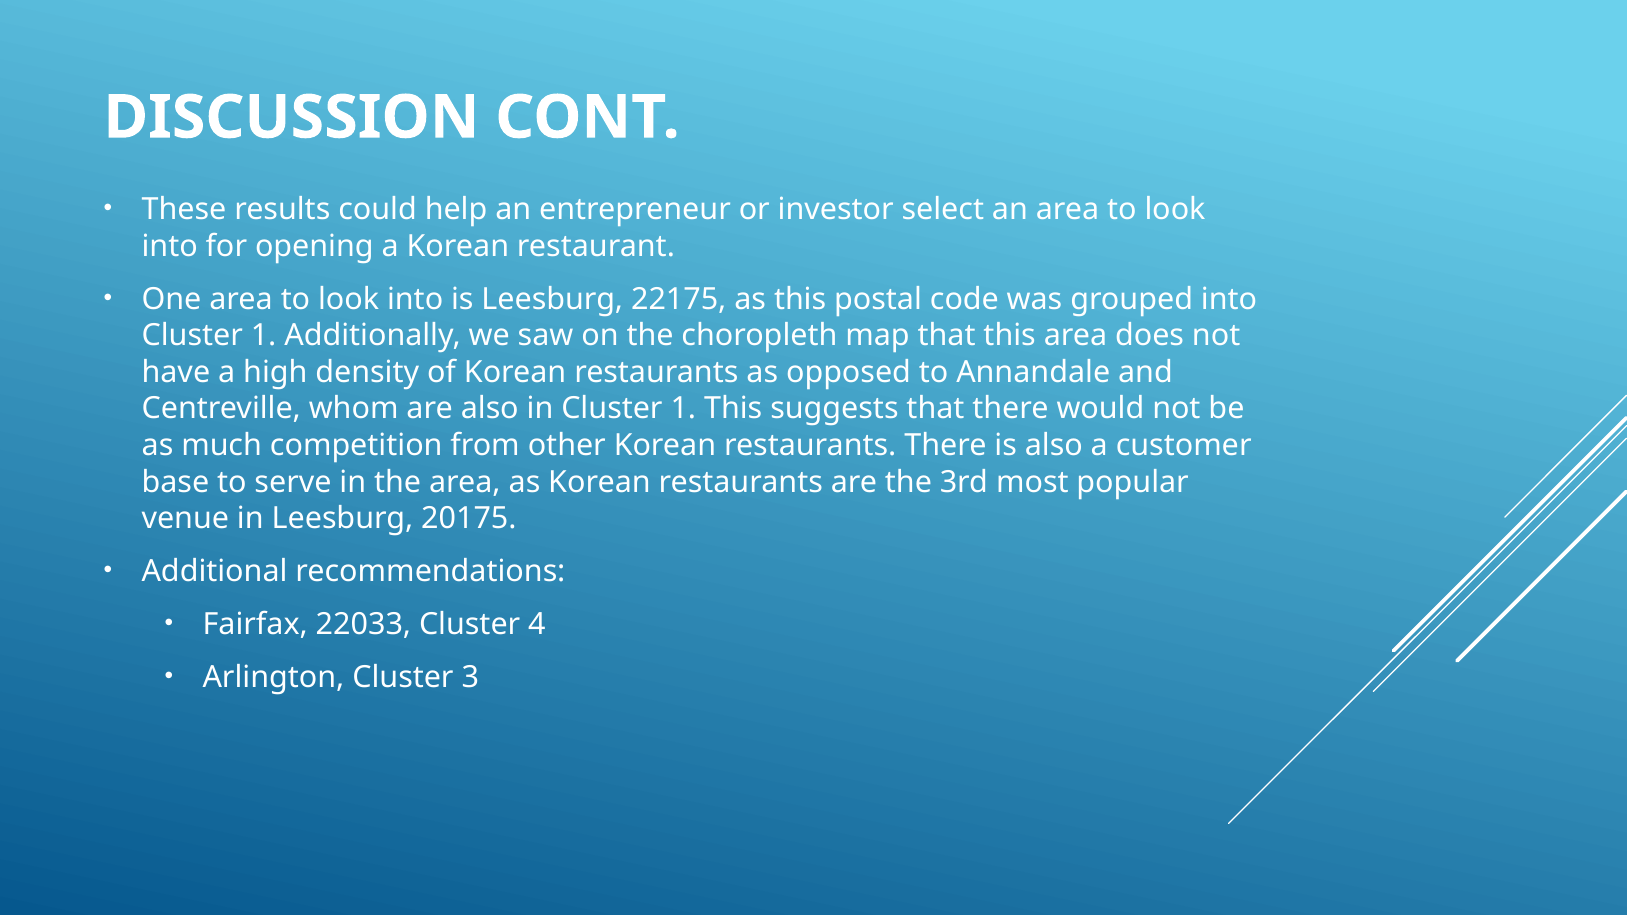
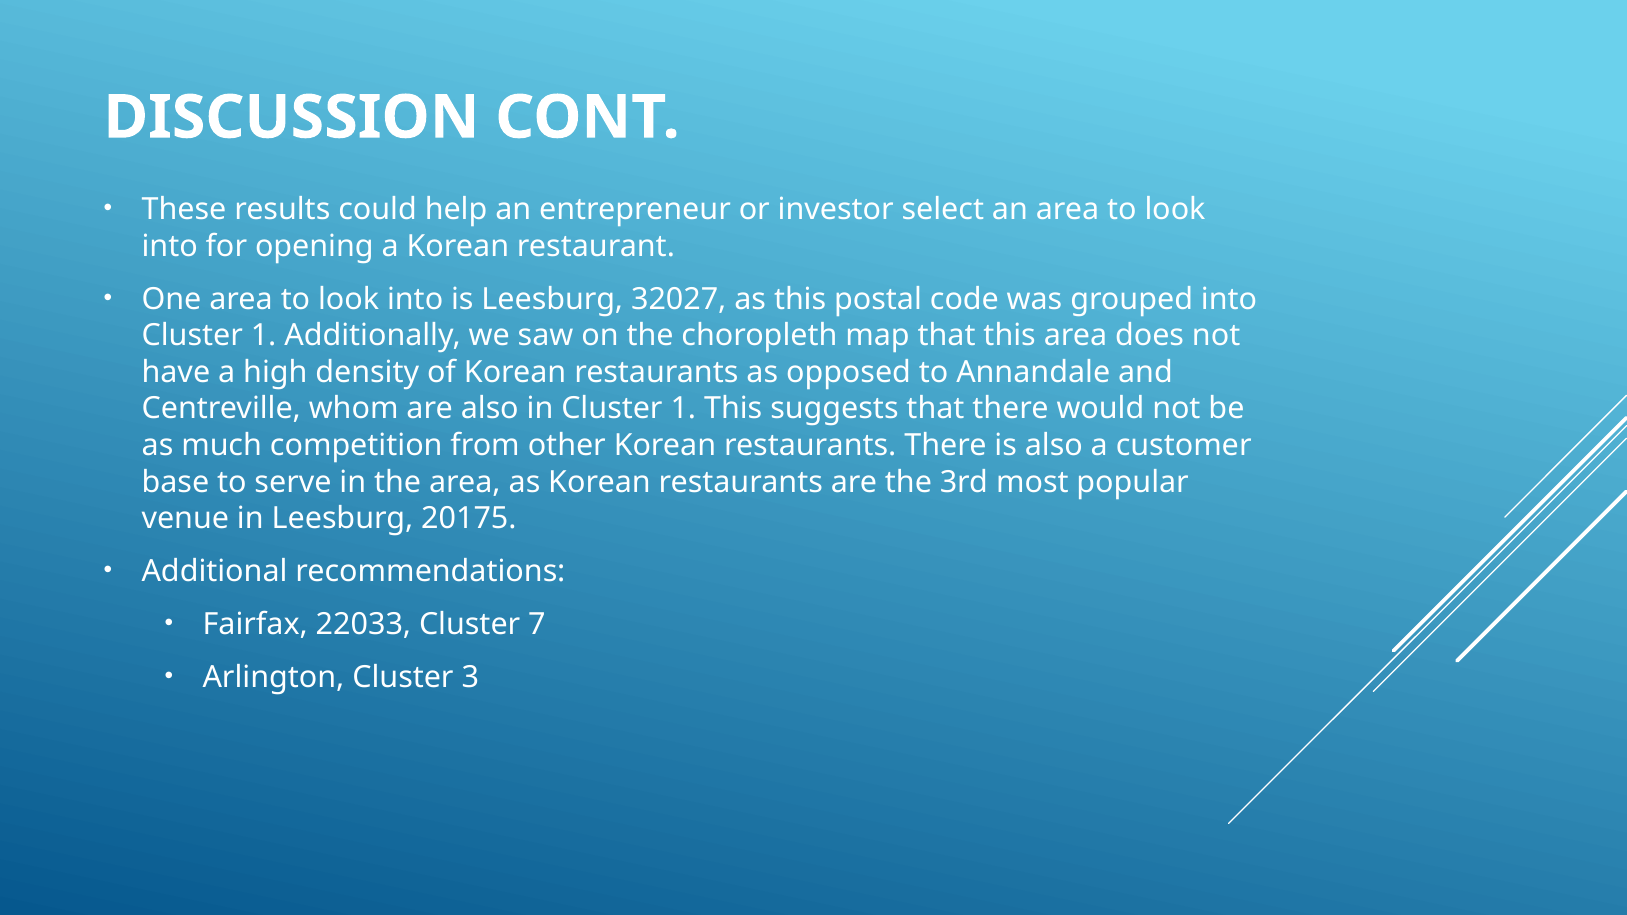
22175: 22175 -> 32027 (679, 299)
4: 4 -> 7 (537, 625)
